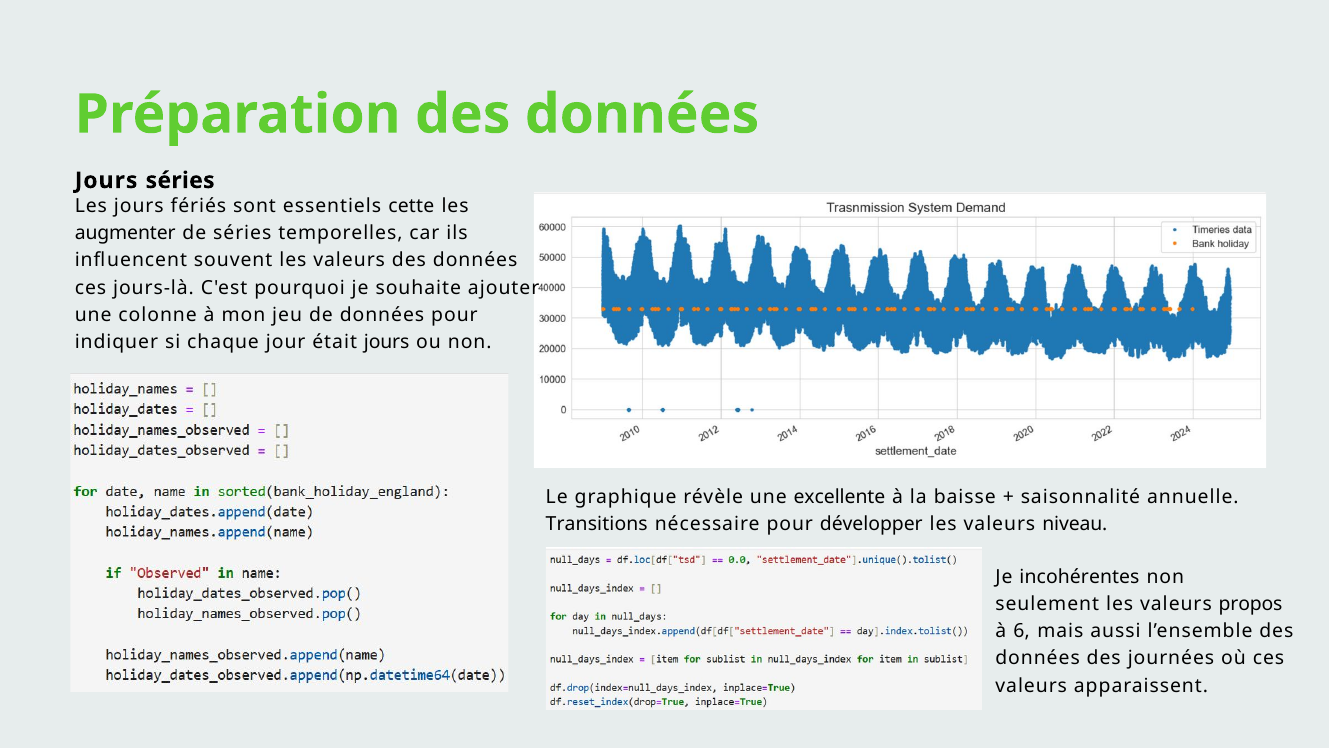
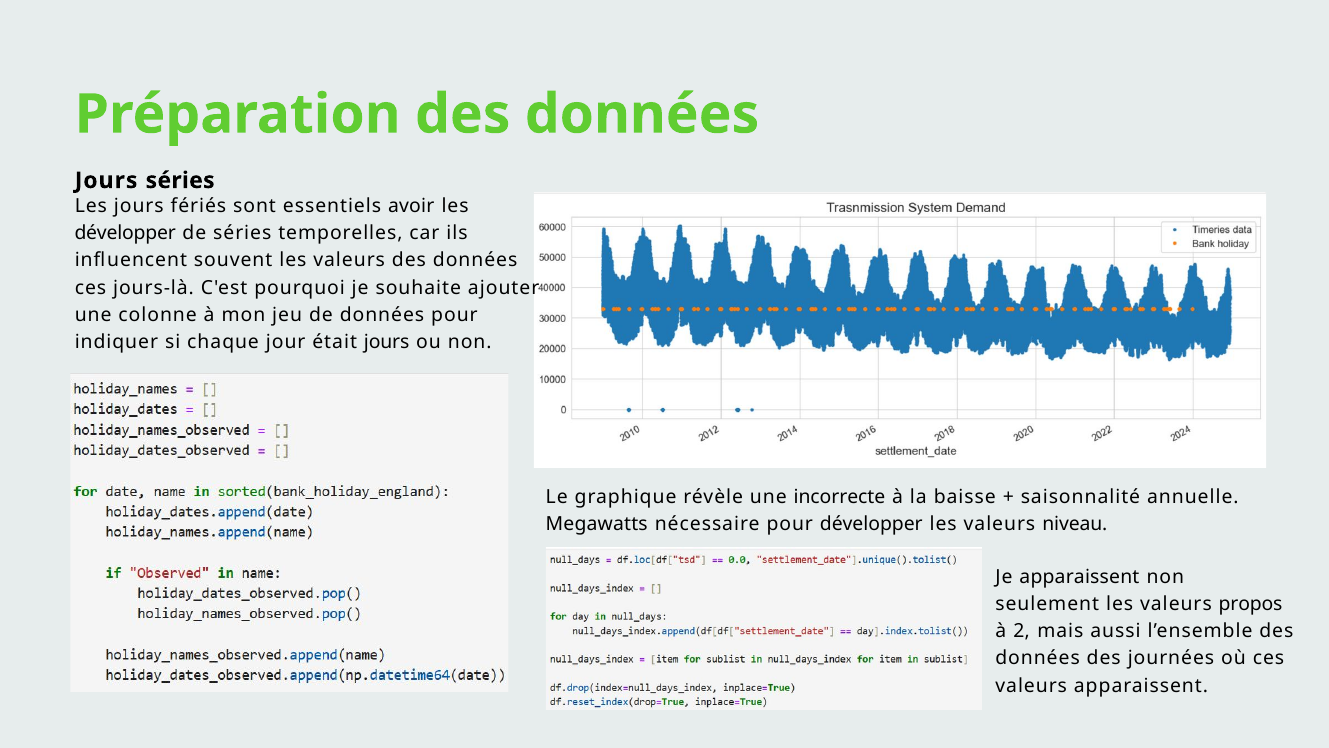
cette: cette -> avoir (411, 206)
augmenter: augmenter -> développer (125, 233)
excellente: excellente -> incorrecte (839, 496)
Transitions: Transitions -> Megawatts (597, 523)
Je incohérentes: incohérentes -> apparaissent (1079, 577)
6: 6 -> 2 (1022, 631)
